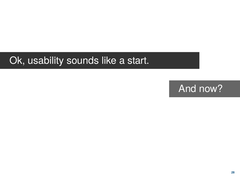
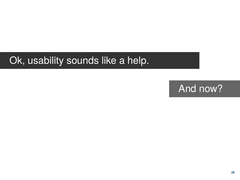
start: start -> help (138, 61)
